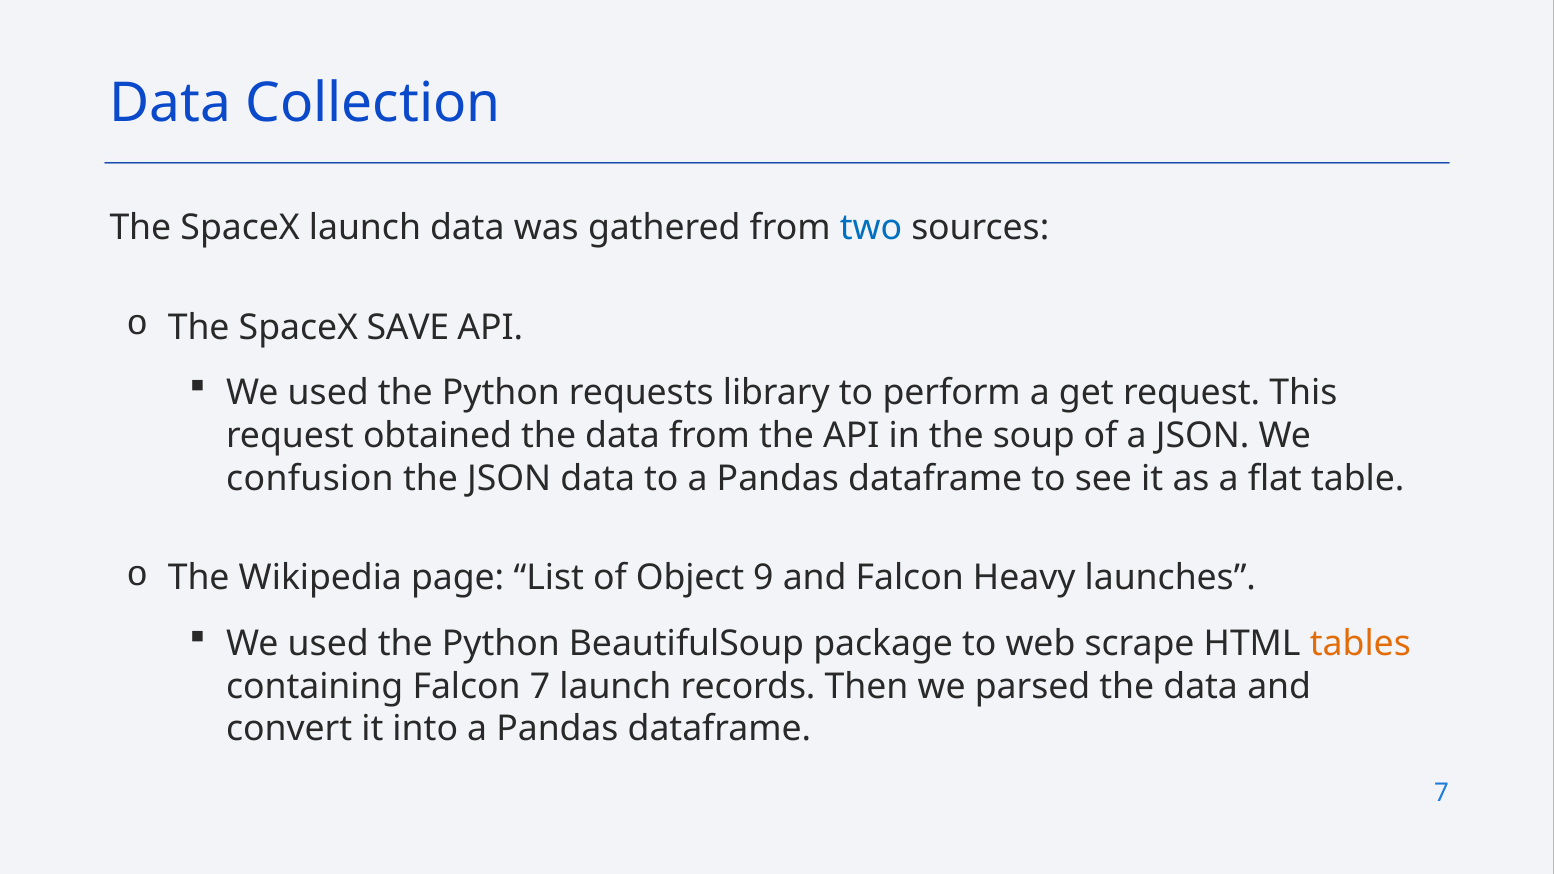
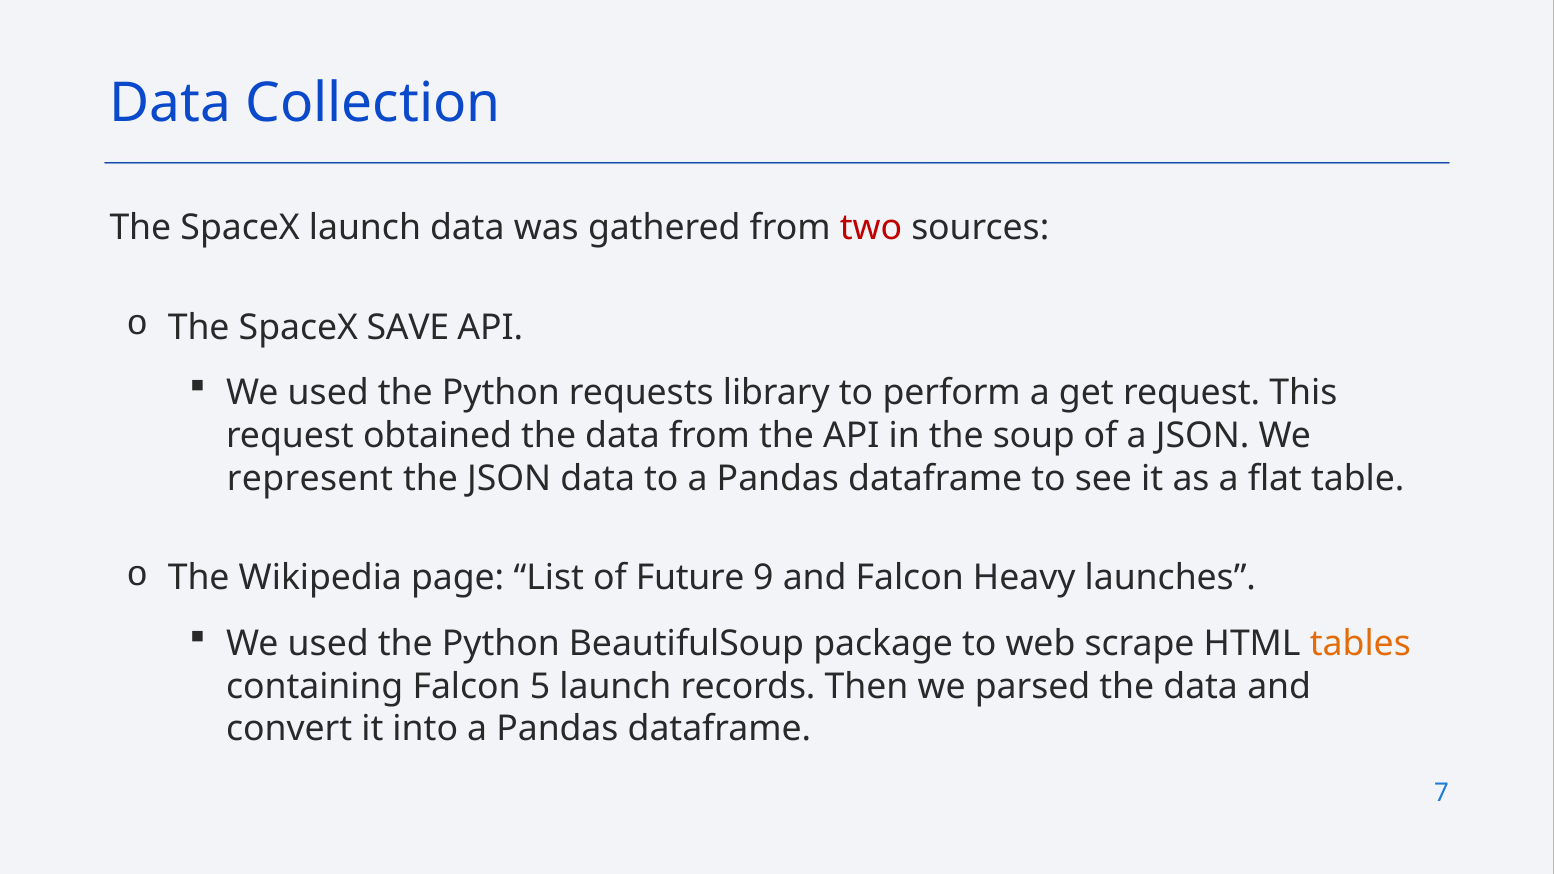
two colour: blue -> red (871, 228)
confusion: confusion -> represent (310, 479)
Object: Object -> Future (690, 578)
Falcon 7: 7 -> 5 (540, 686)
